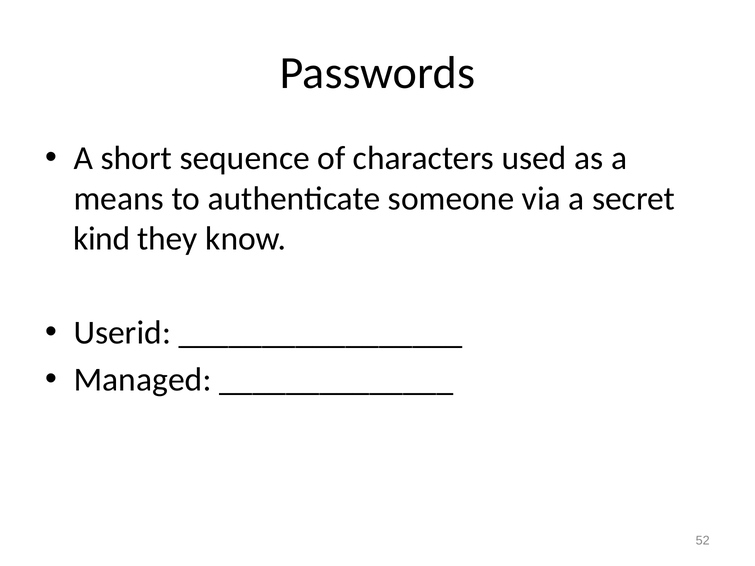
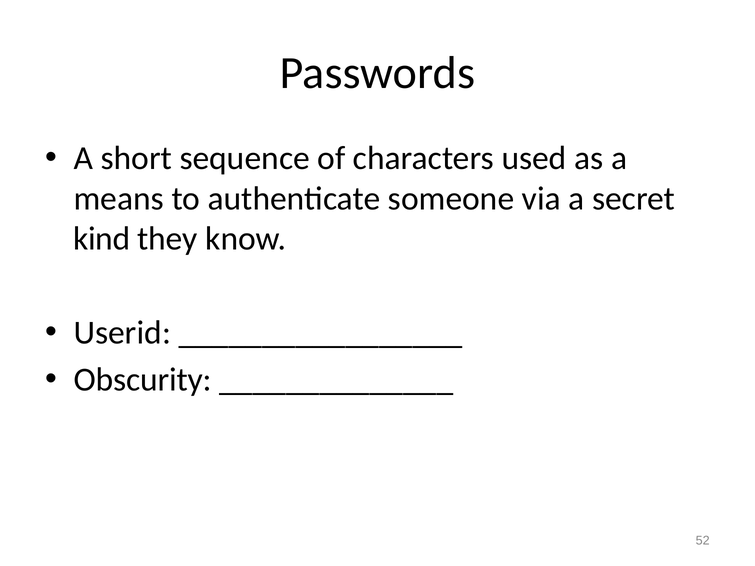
Managed: Managed -> Obscurity (143, 380)
